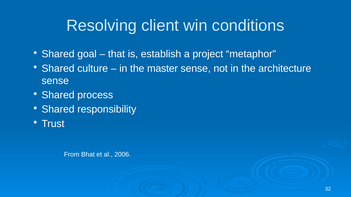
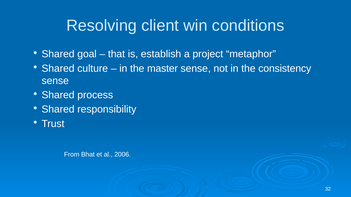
architecture: architecture -> consistency (285, 69)
